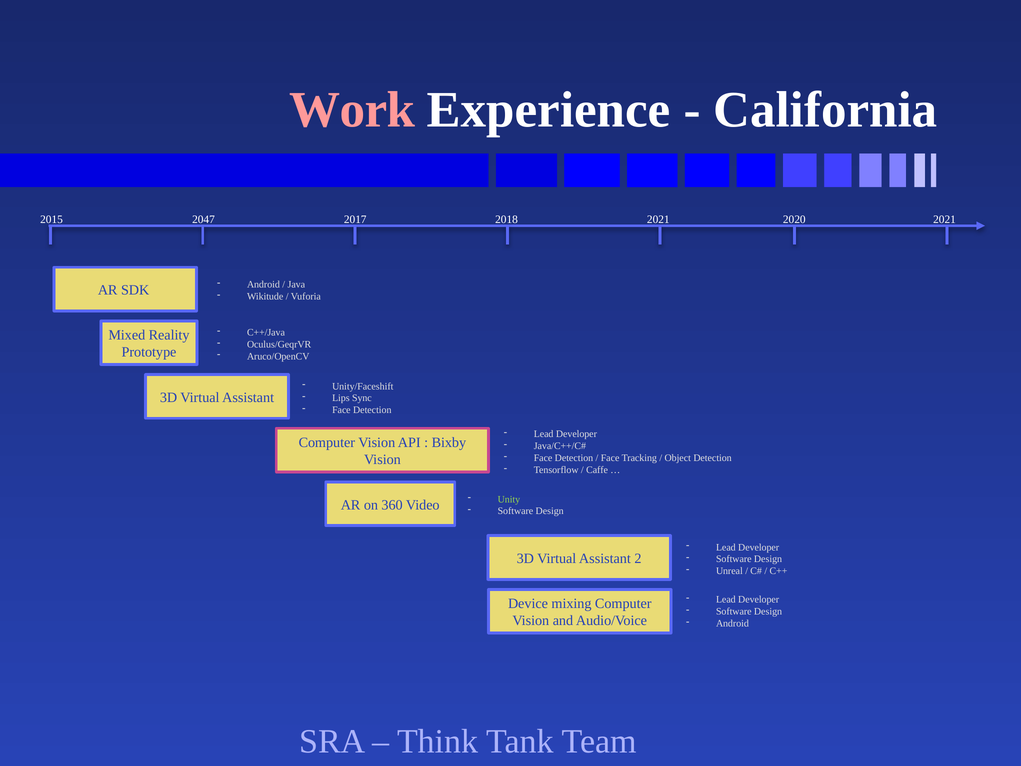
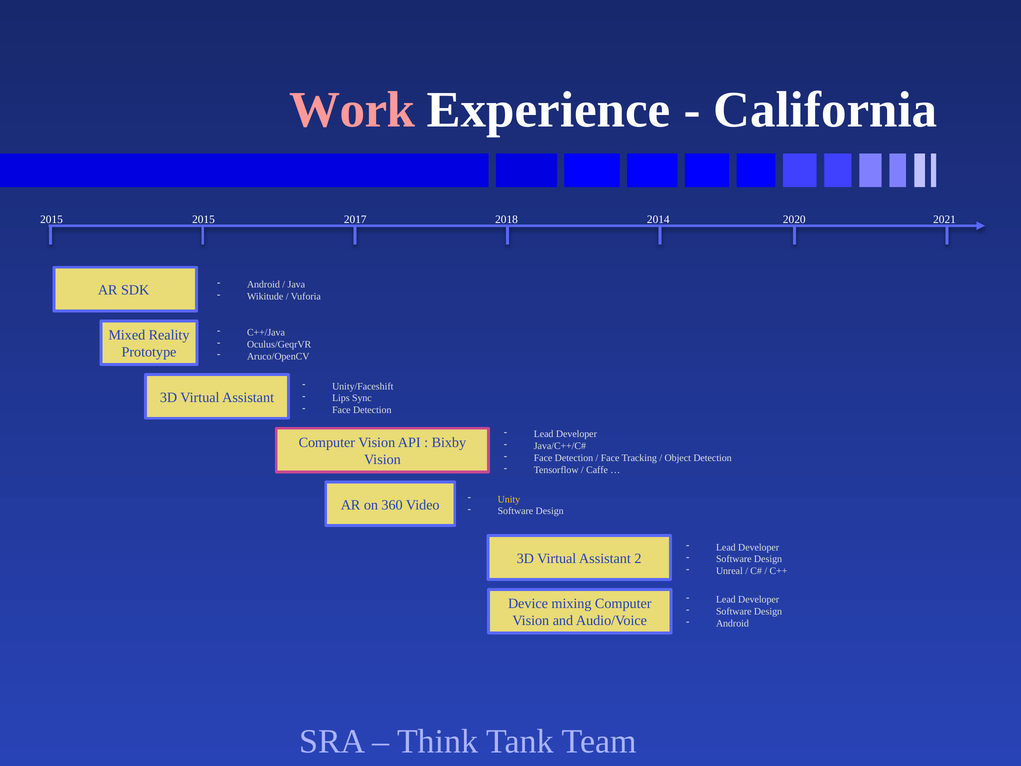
2015 2047: 2047 -> 2015 (203, 219)
2018 2021: 2021 -> 2014 (658, 219)
Unity colour: light green -> yellow (509, 499)
